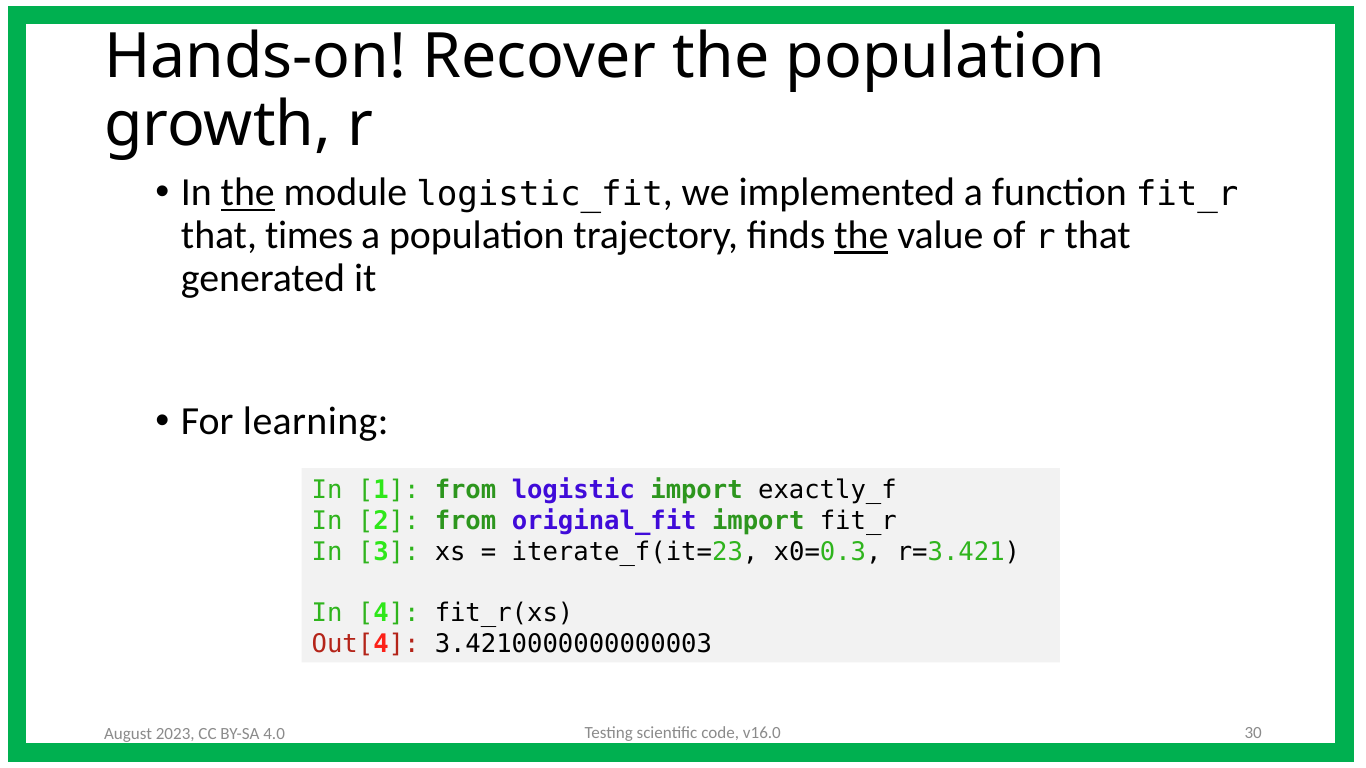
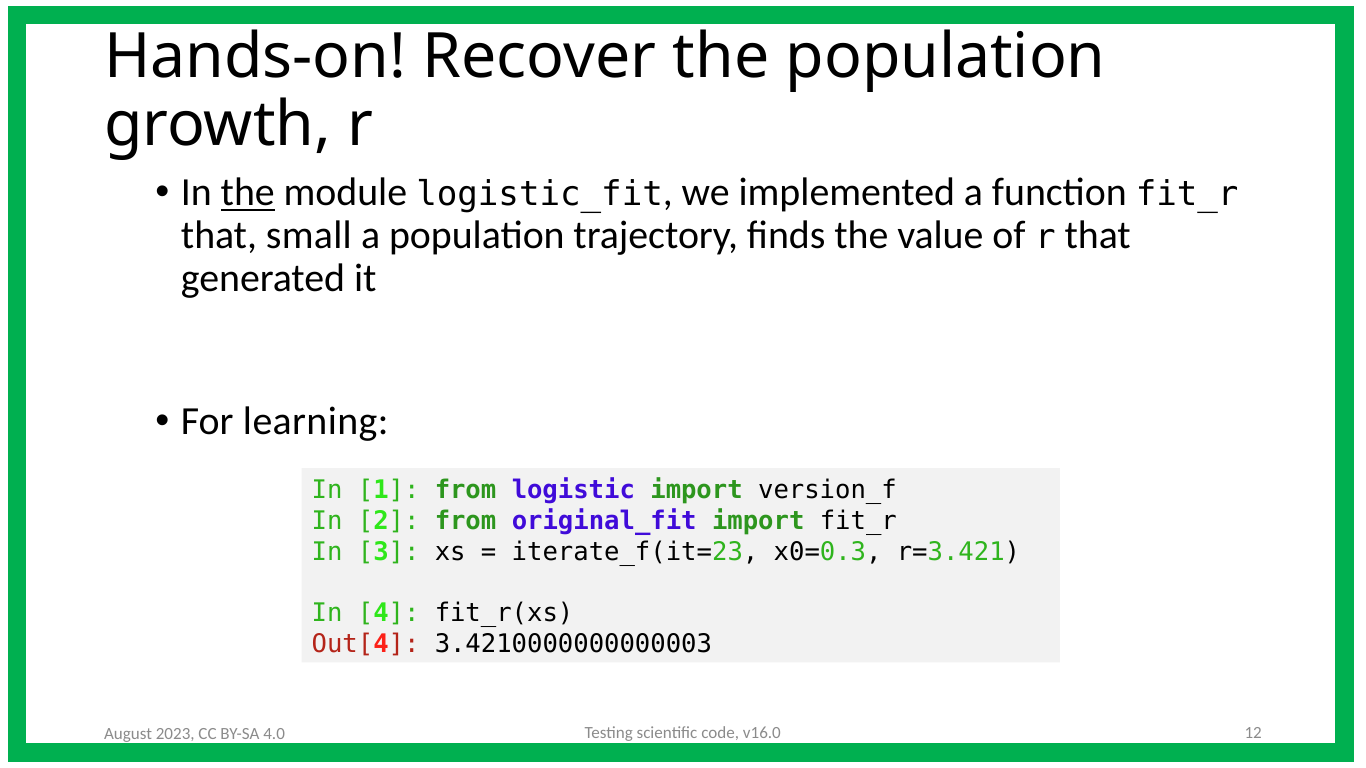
times: times -> small (309, 236)
the underline: present -> none (861, 236)
exactly_f: exactly_f -> version_f (827, 490)
30: 30 -> 12 (1253, 734)
